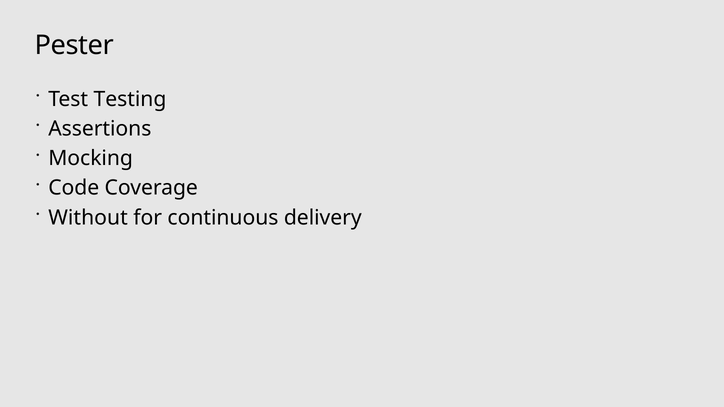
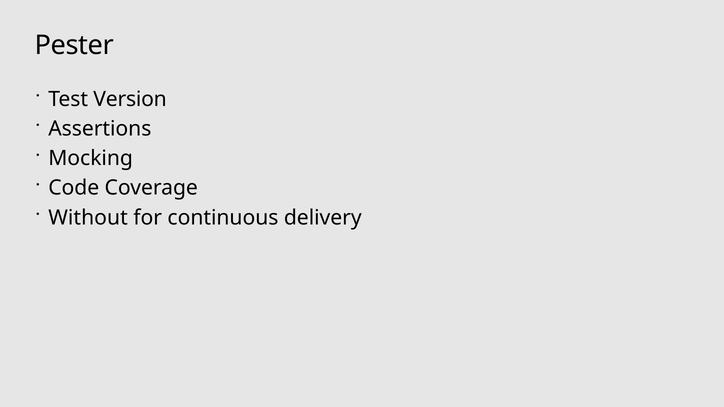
Testing: Testing -> Version (130, 99)
